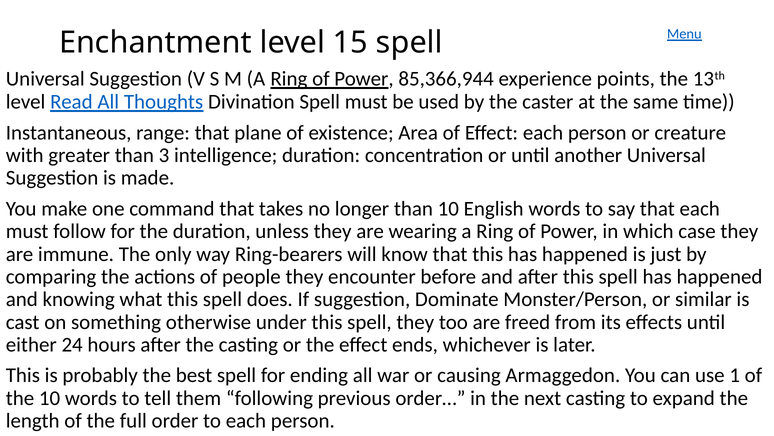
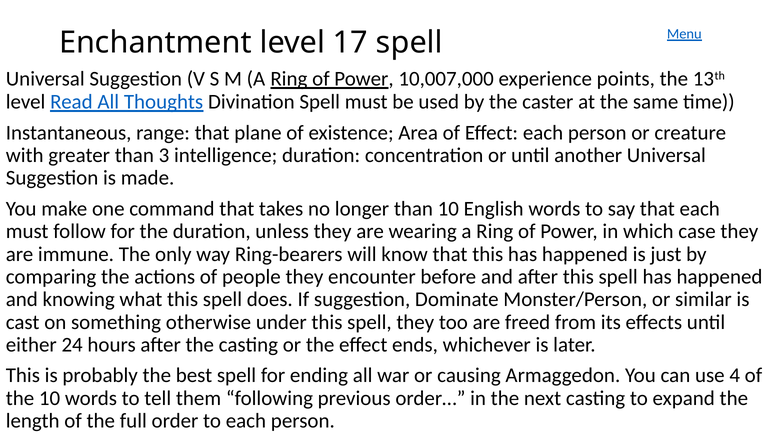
15: 15 -> 17 (350, 42)
85,366,944: 85,366,944 -> 10,007,000 (446, 79)
1: 1 -> 4 (735, 375)
